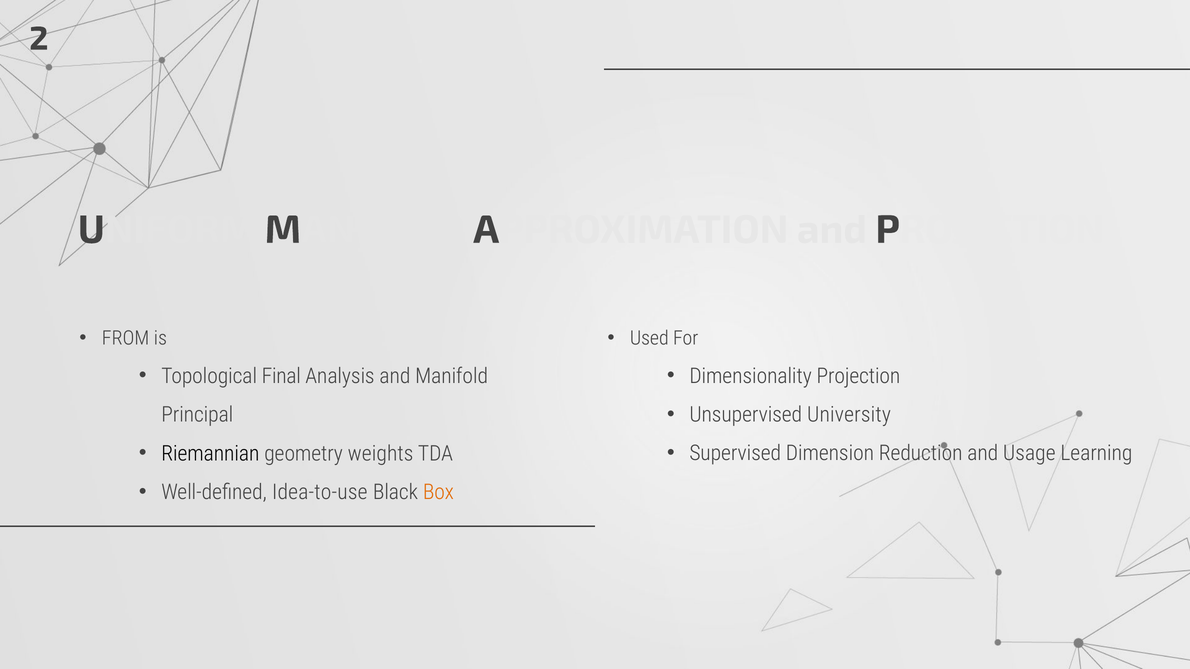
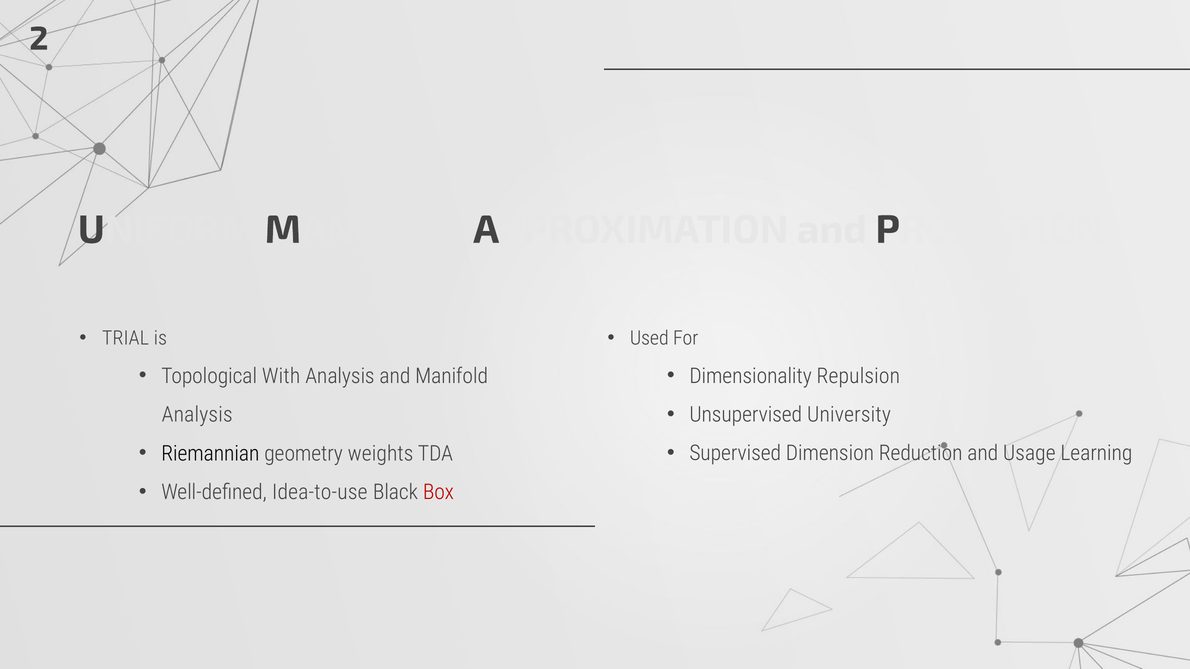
FROM: FROM -> TRIAL (126, 339)
Final: Final -> With (281, 376)
Dimensionality Projection: Projection -> Repulsion (858, 376)
Principal: Principal -> Analysis (197, 415)
Box colour: orange -> red (438, 492)
